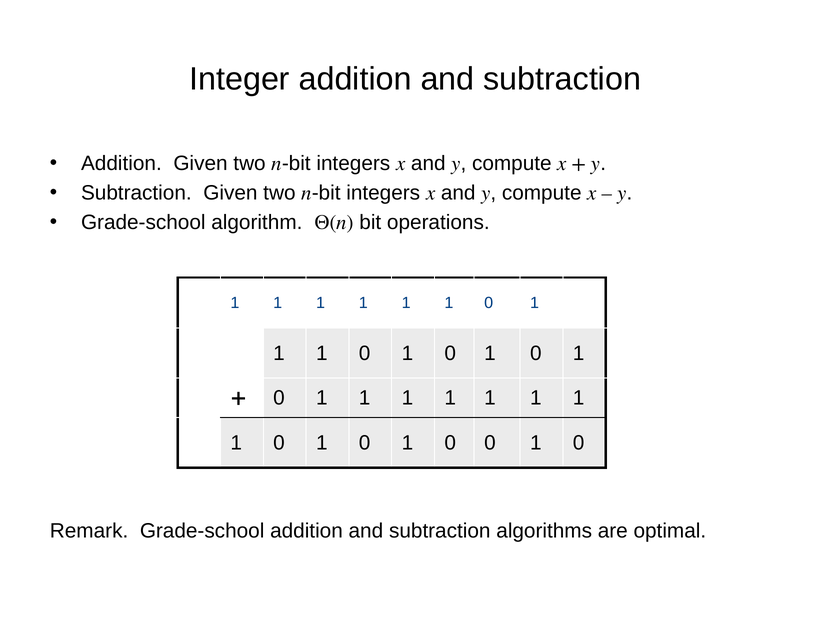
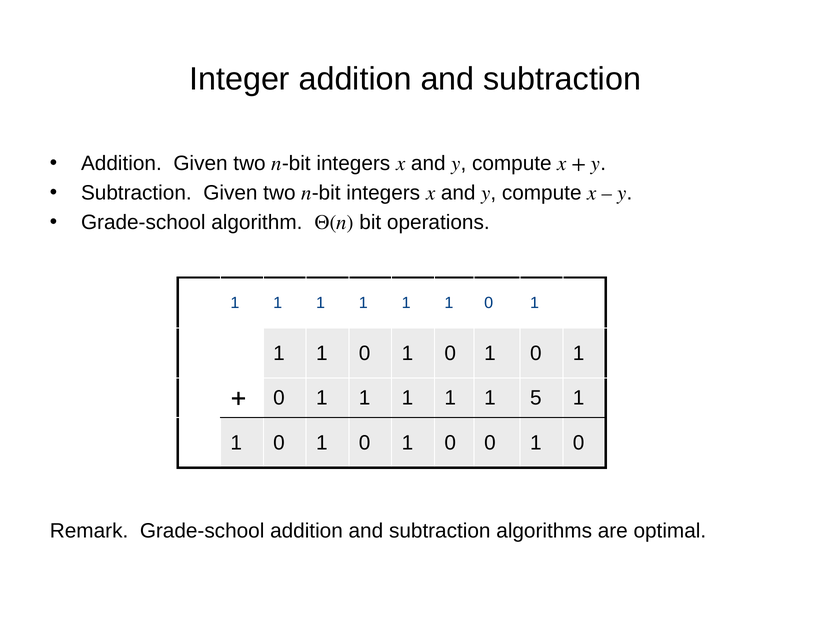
1: 1 -> 5 (536, 398)
